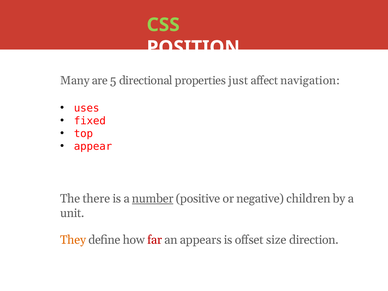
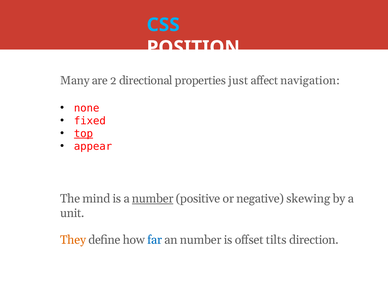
CSS colour: light green -> light blue (163, 25)
5: 5 -> 2 (113, 81)
uses: uses -> none (87, 108)
top underline: none -> present (83, 134)
there: there -> mind (96, 199)
children: children -> skewing (308, 199)
far colour: red -> blue (155, 240)
an appears: appears -> number (201, 240)
size: size -> tilts (276, 240)
